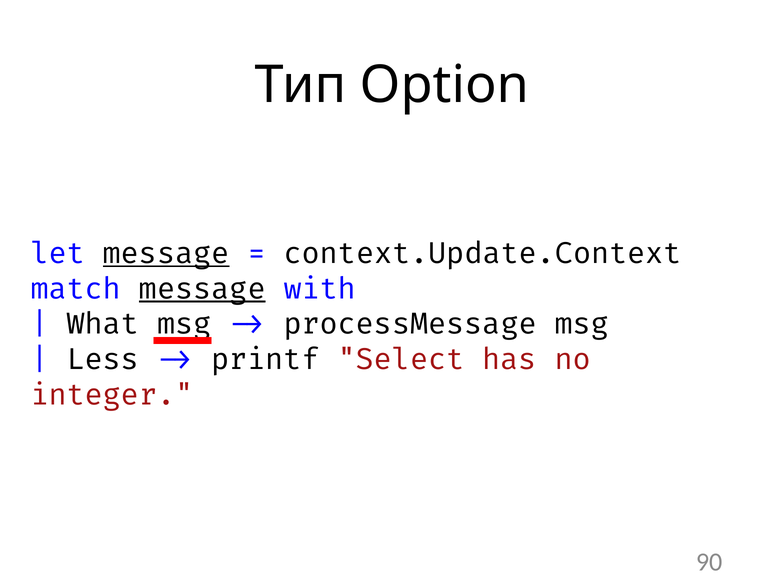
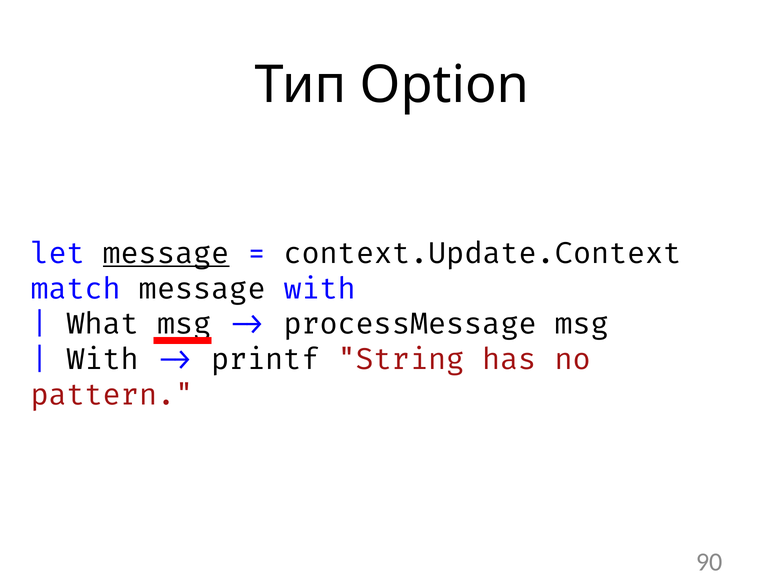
message underline: present -> none (202, 289)
Less: Less -> With (103, 360)
Select: Select -> String (401, 360)
integer: integer -> pattern (112, 395)
